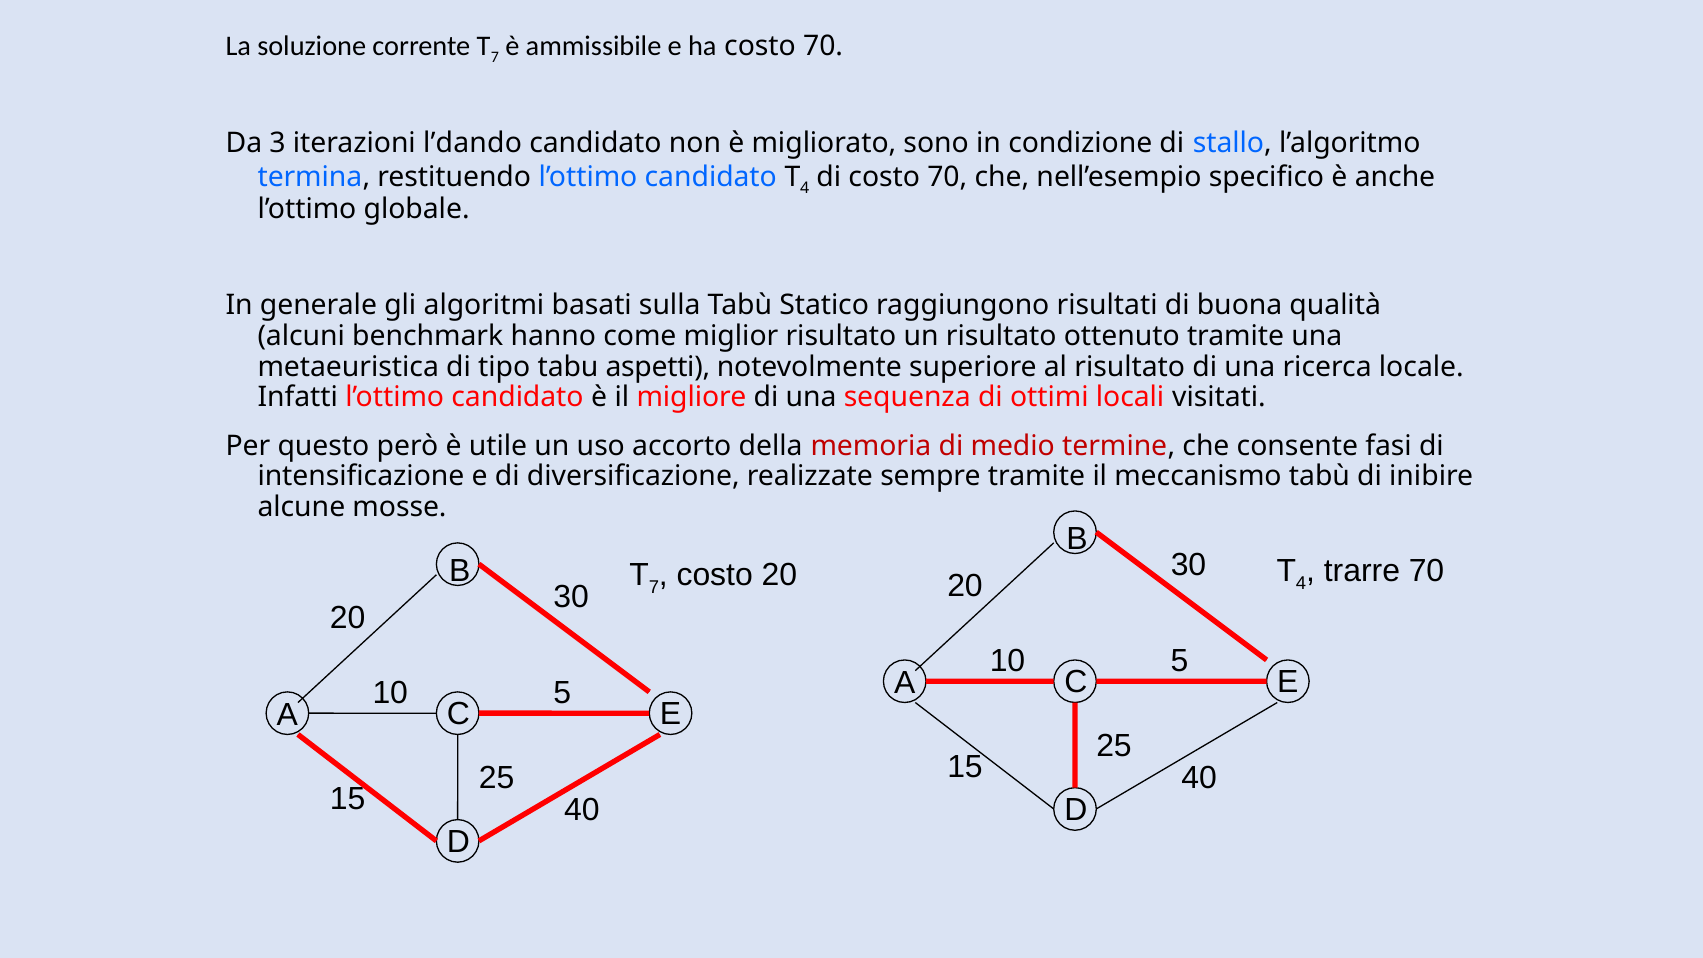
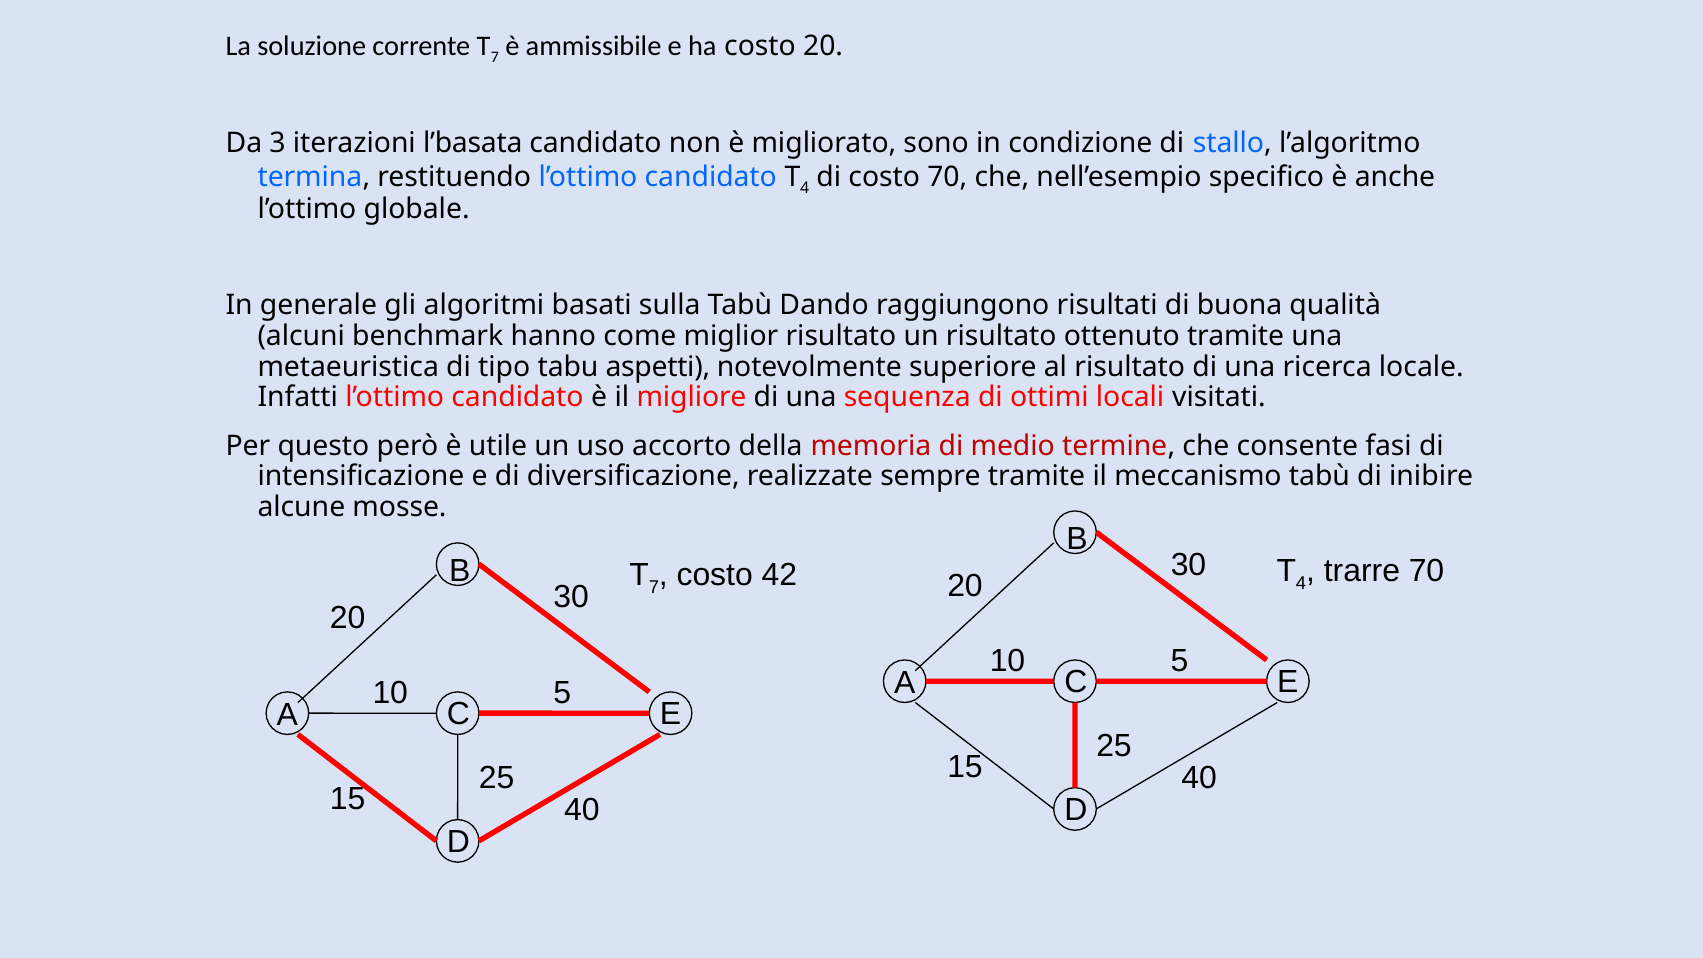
ha costo 70: 70 -> 20 (823, 46)
l’dando: l’dando -> l’basata (473, 144)
Statico: Statico -> Dando (824, 305)
costo 20: 20 -> 42 (779, 575)
